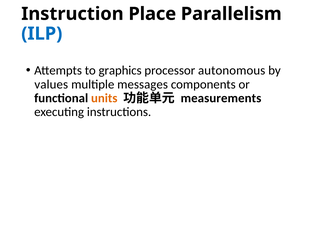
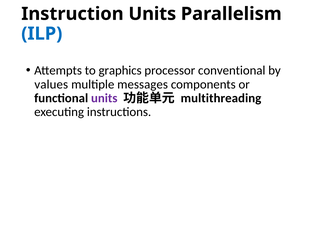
Instruction Place: Place -> Units (152, 14)
autonomous: autonomous -> conventional (232, 71)
units colour: orange -> purple (104, 98)
measurements: measurements -> multithreading (221, 98)
